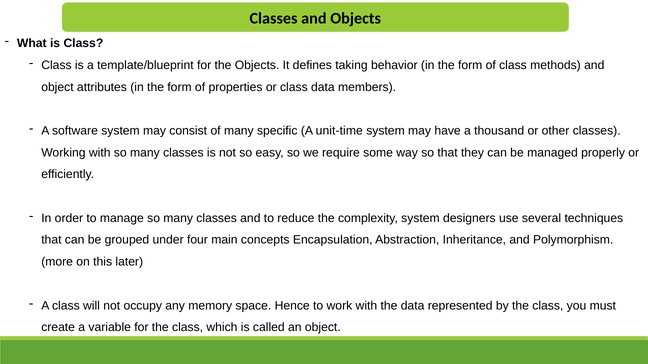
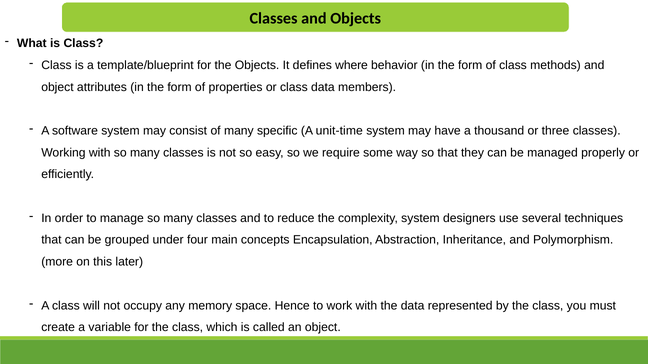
taking: taking -> where (352, 65)
other: other -> three (555, 131)
